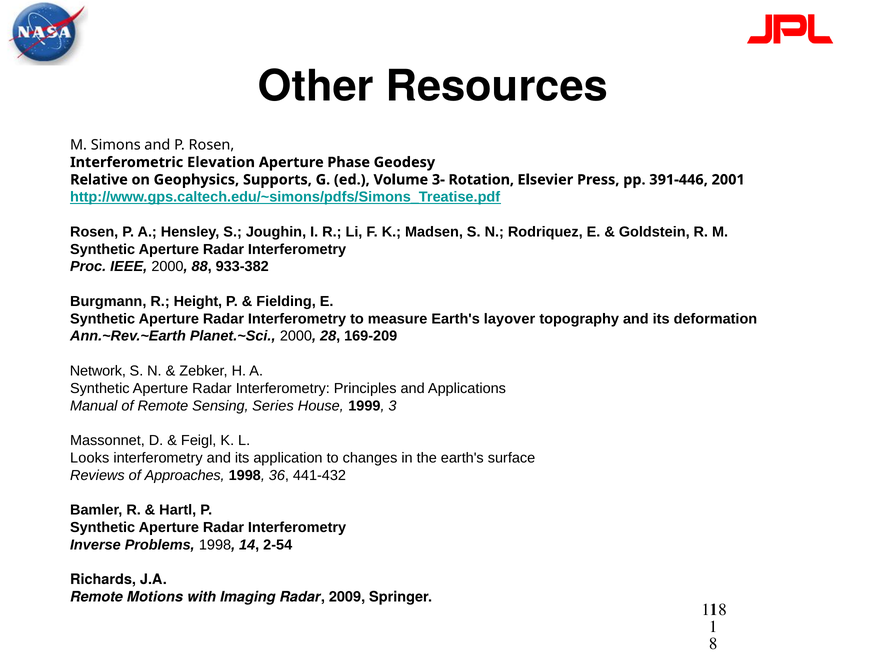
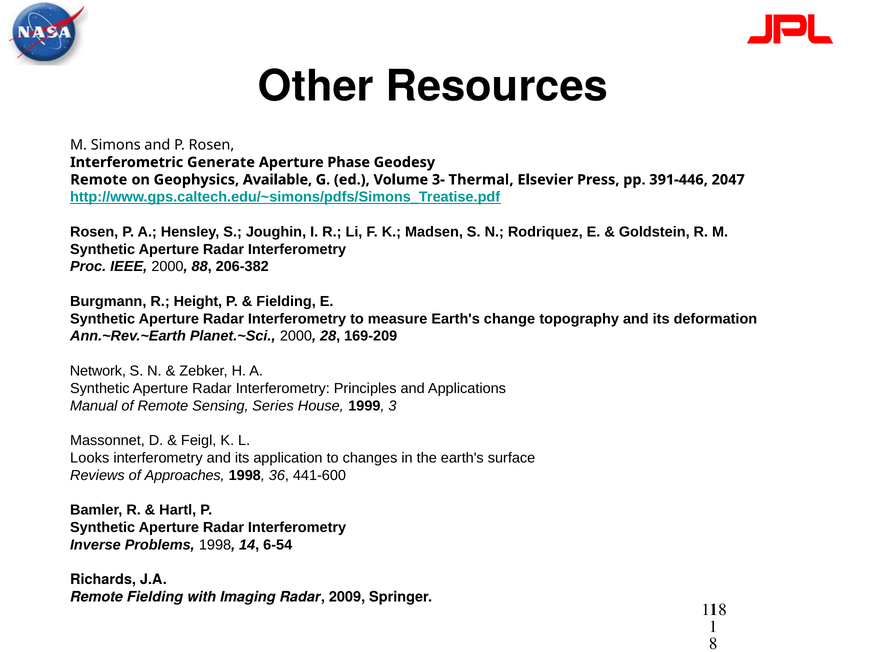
Elevation: Elevation -> Generate (221, 162)
Relative: Relative -> Remote (99, 180)
Supports: Supports -> Available (277, 180)
Rotation: Rotation -> Thermal (481, 180)
2001: 2001 -> 2047 (728, 180)
933-382: 933-382 -> 206-382 (242, 267)
layover: layover -> change (509, 319)
441-432: 441-432 -> 441-600 (319, 476)
2-54: 2-54 -> 6-54 (278, 545)
Remote Motions: Motions -> Fielding (155, 597)
